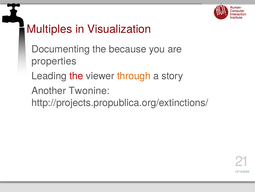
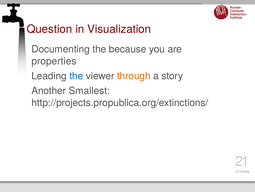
Multiples: Multiples -> Question (49, 29)
the colour: red -> blue (76, 76)
Twonine: Twonine -> Smallest (89, 90)
